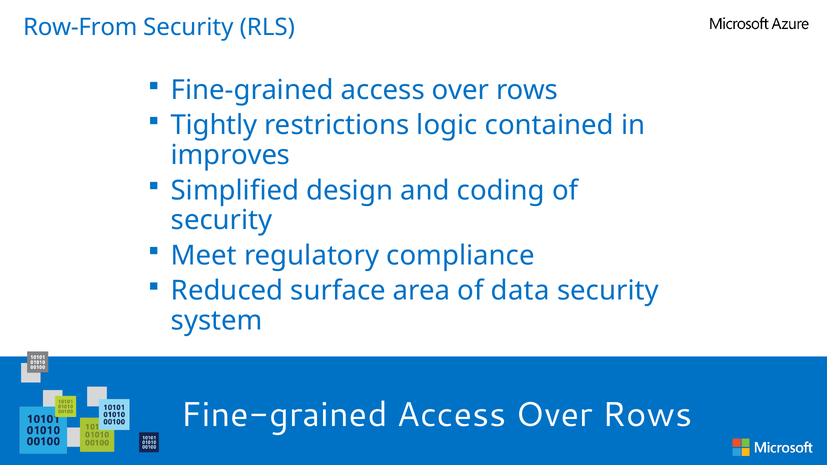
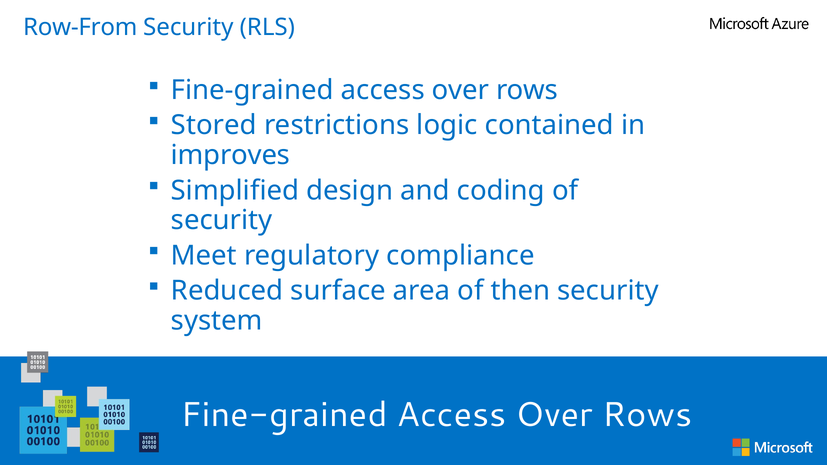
Tightly: Tightly -> Stored (214, 125)
data: data -> then (520, 291)
